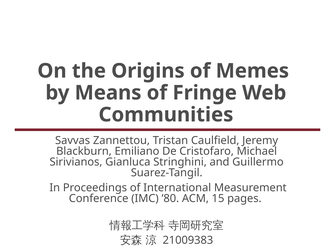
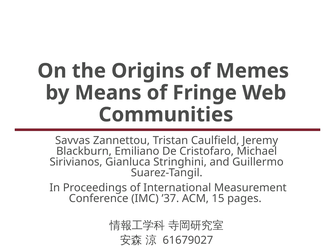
’80: ’80 -> ’37 (170, 198)
21009383: 21009383 -> 61679027 (188, 240)
